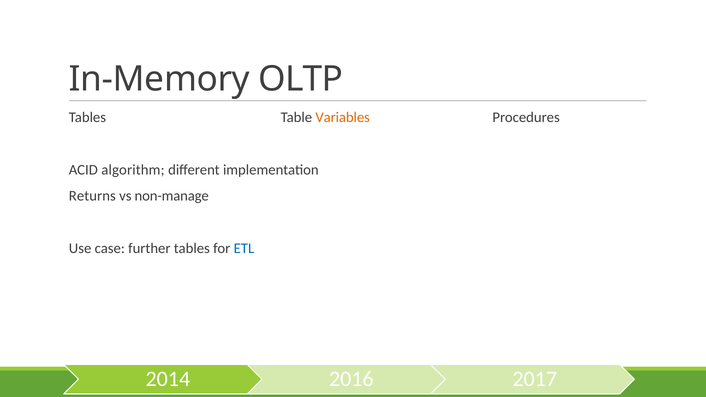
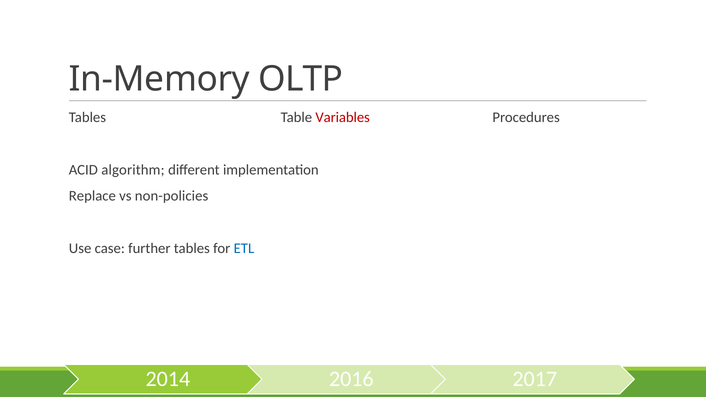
Variables colour: orange -> red (343, 117)
Returns: Returns -> Replace (92, 196)
non-manage: non-manage -> non-policies (172, 196)
